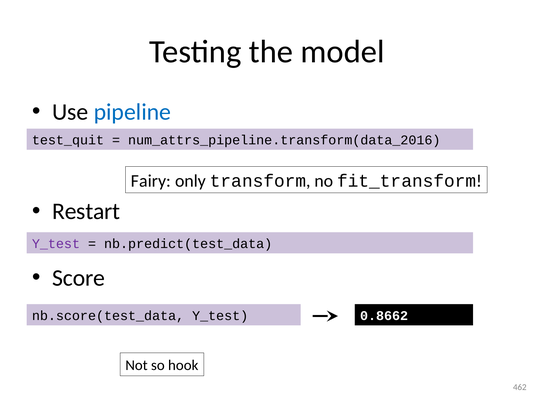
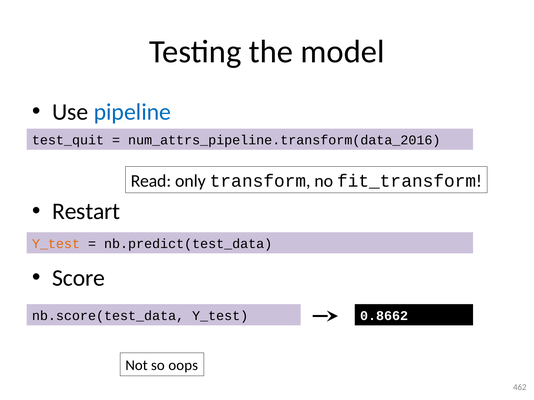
Fairy: Fairy -> Read (151, 181)
Y_test colour: purple -> orange (56, 244)
hook: hook -> oops (183, 366)
